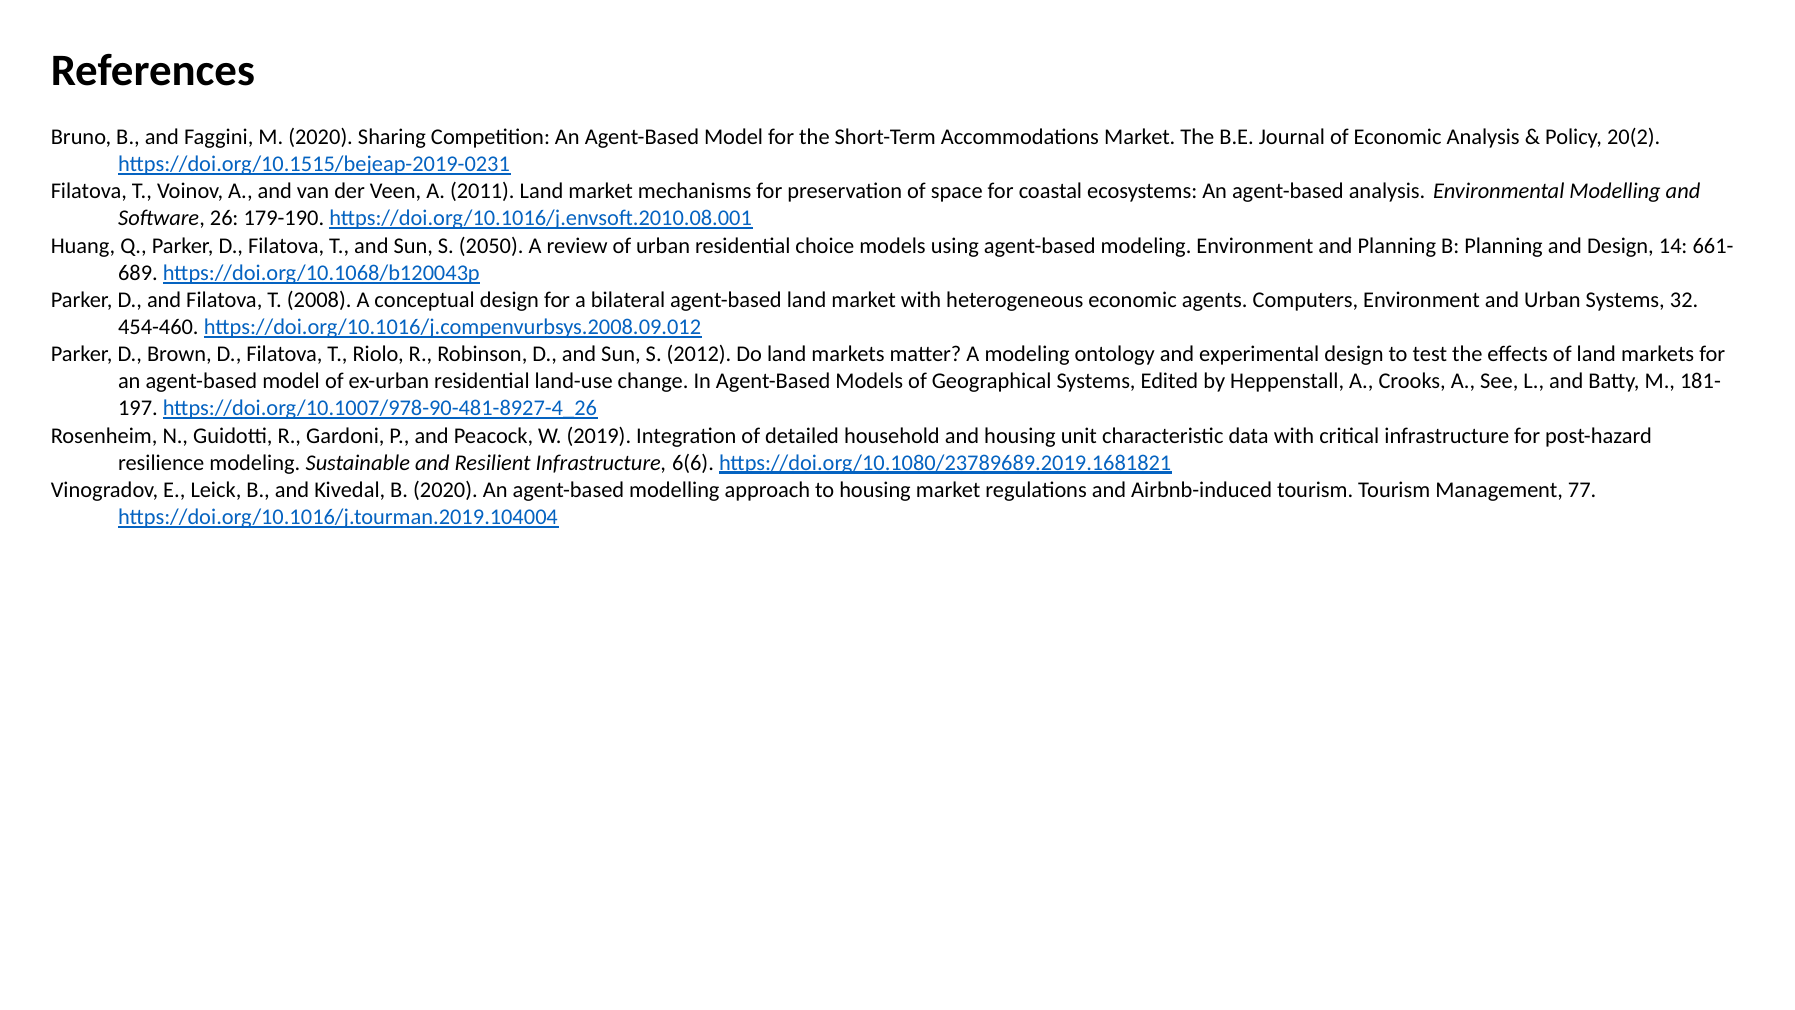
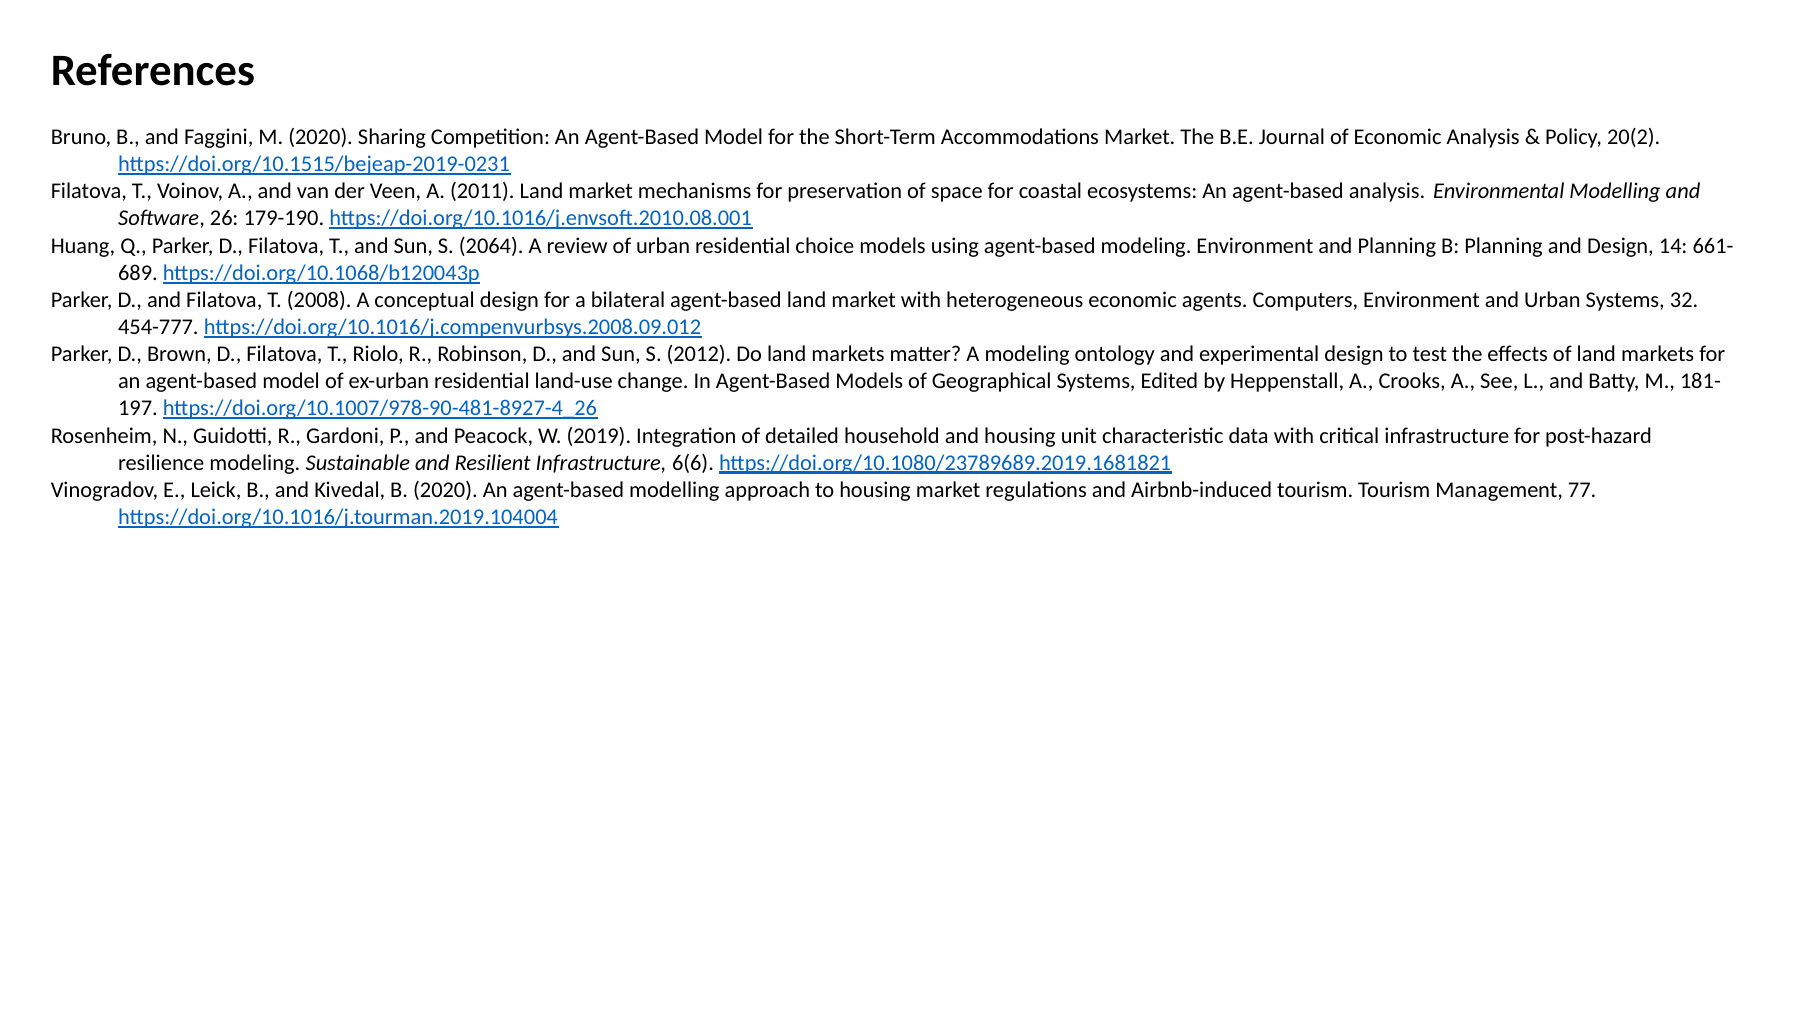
2050: 2050 -> 2064 (491, 246)
454-460: 454-460 -> 454-777 (158, 327)
